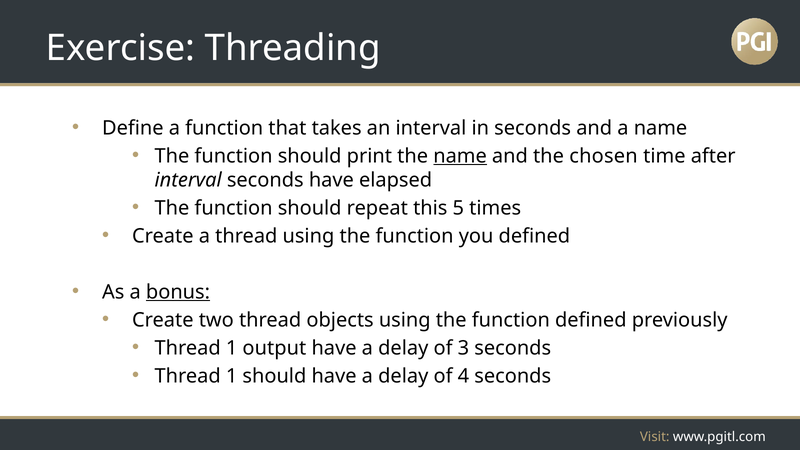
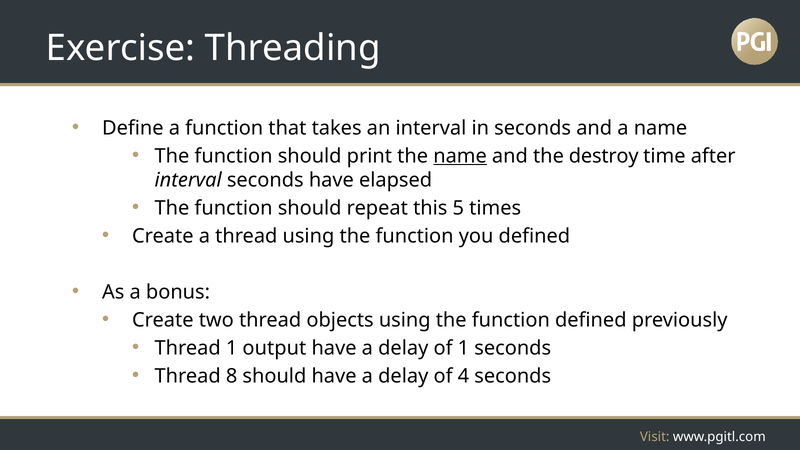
chosen: chosen -> destroy (604, 156)
bonus underline: present -> none (178, 292)
of 3: 3 -> 1 (463, 348)
1: 1 -> 8 (232, 376)
